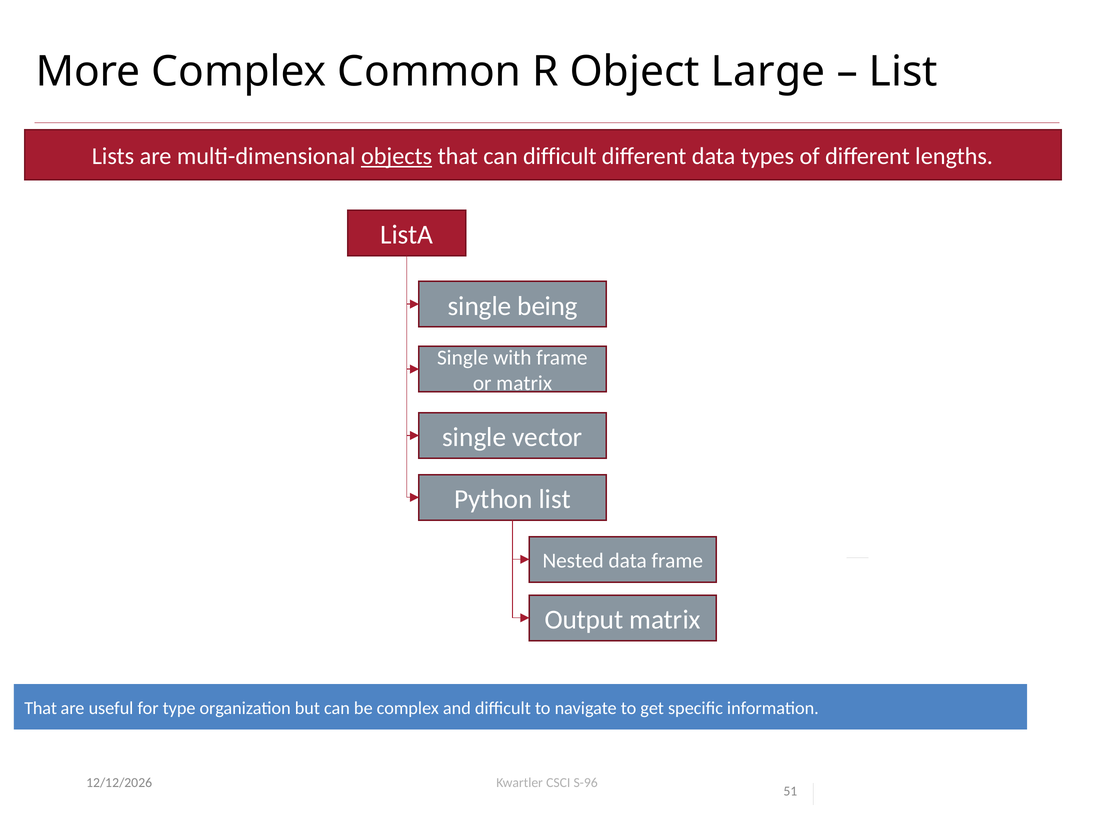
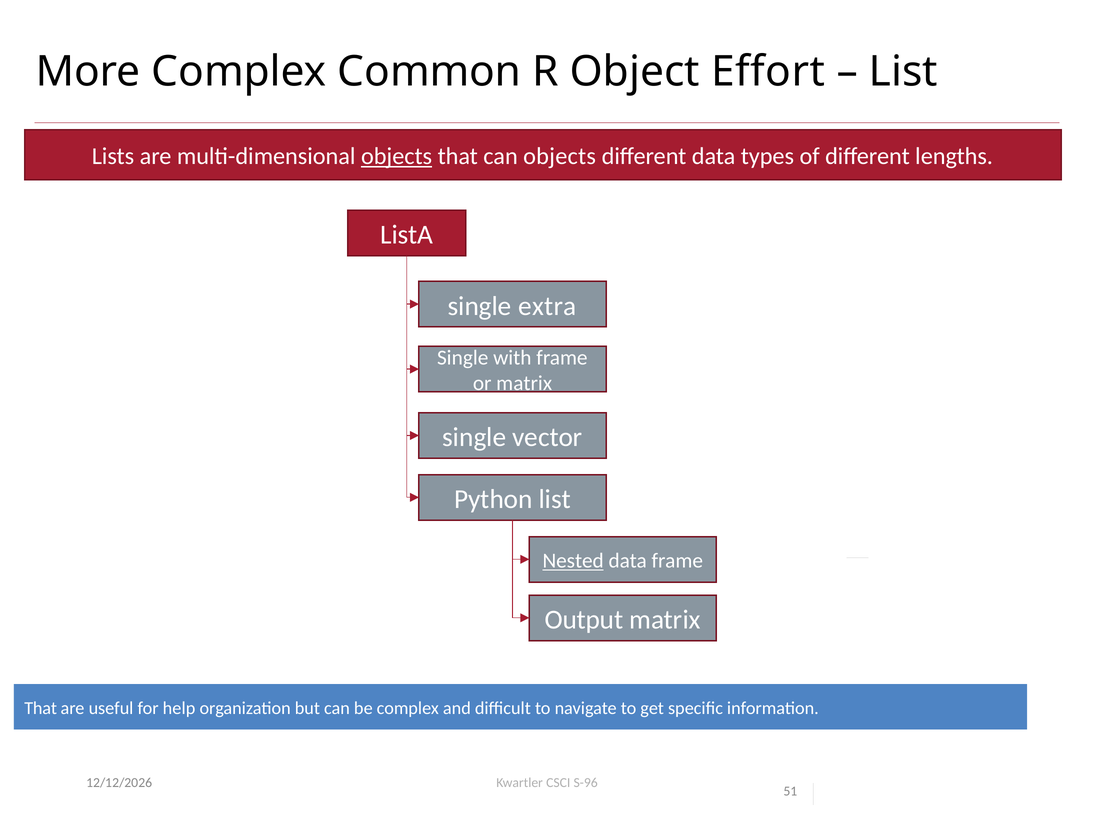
Large: Large -> Effort (768, 72)
can difficult: difficult -> objects (560, 157)
being: being -> extra (547, 306)
Nested underline: none -> present (573, 561)
type: type -> help (179, 708)
